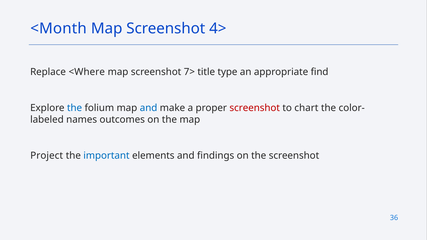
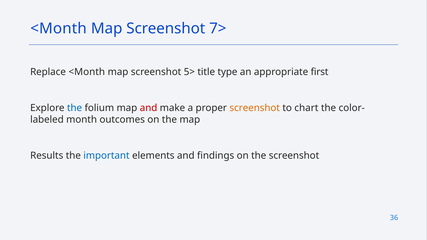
4>: 4> -> 7> (218, 29)
Replace <Where: <Where -> <Month (87, 72)
7>: 7> -> 5> (189, 72)
find: find -> first (320, 72)
and colour: blue -> red (149, 108)
screenshot colour: red -> orange (255, 108)
names: names -> month (82, 120)
Project: Project -> Results (47, 156)
